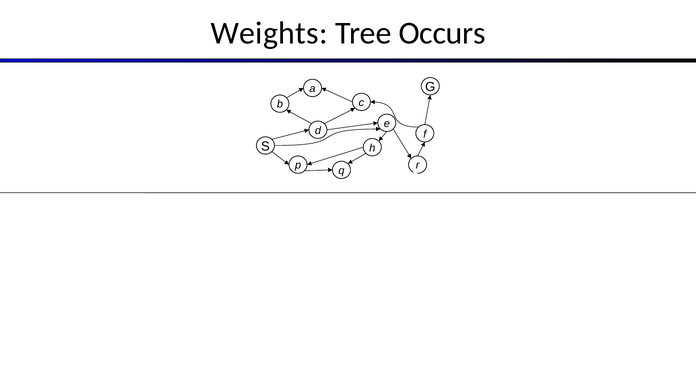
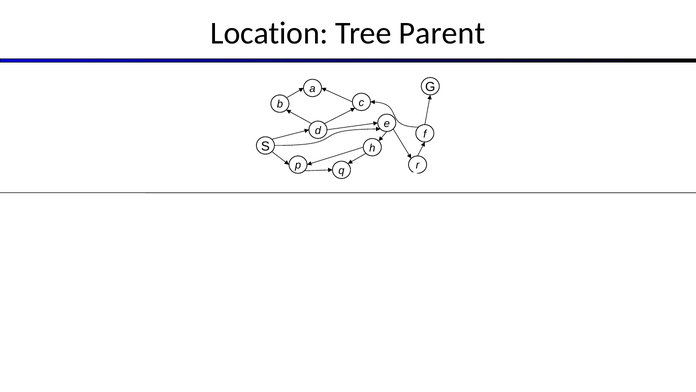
Weights: Weights -> Location (269, 33)
Occurs: Occurs -> Parent (442, 33)
